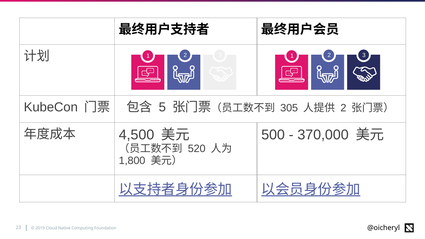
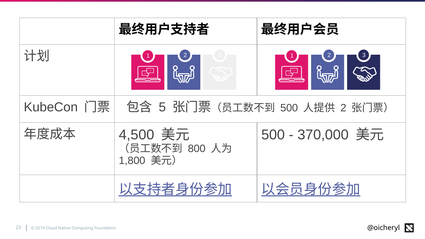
305: 305 -> 500 (289, 108)
520: 520 -> 800 (197, 149)
